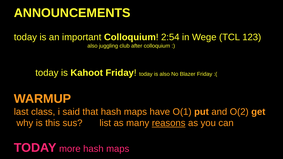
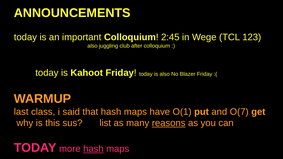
2:54: 2:54 -> 2:45 (170, 37)
O(2: O(2 -> O(7 (239, 112)
hash underline: none -> present (93, 149)
